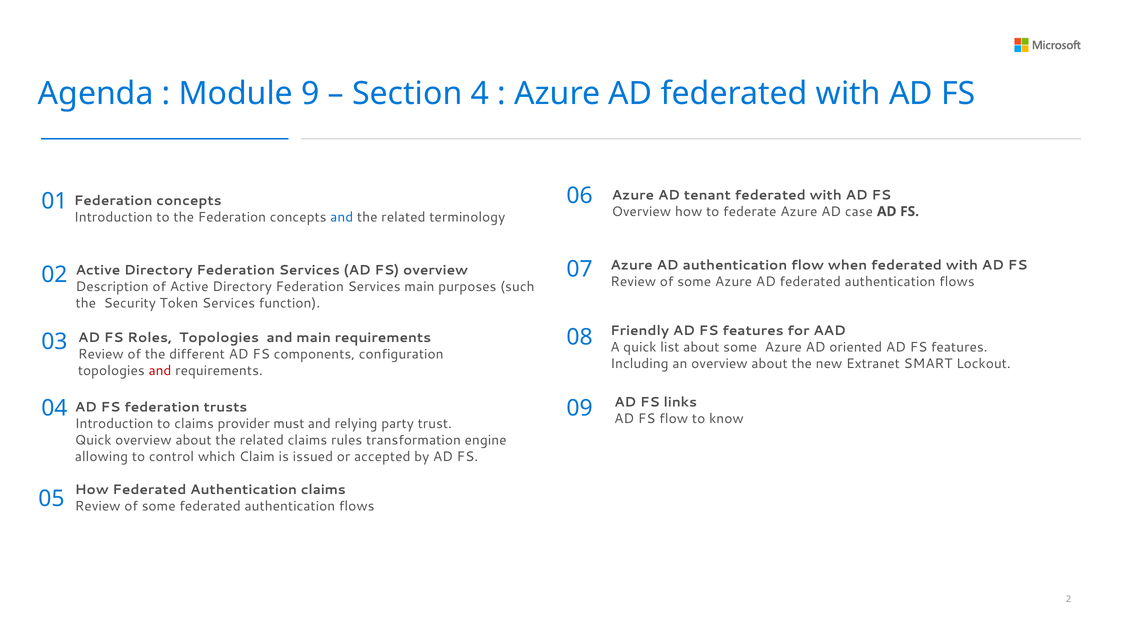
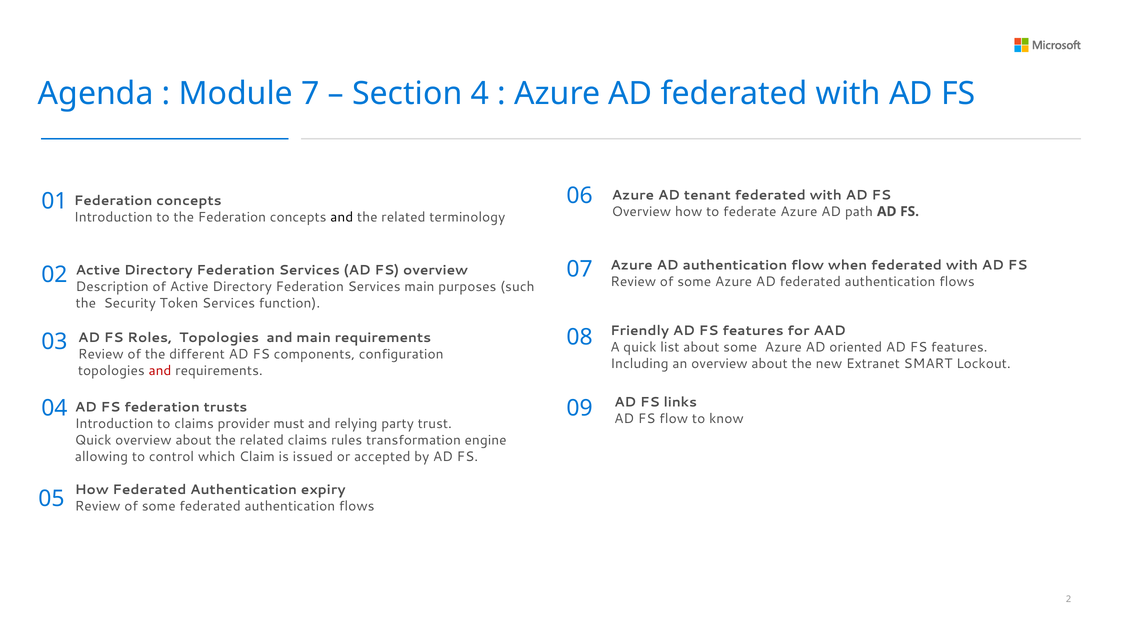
9: 9 -> 7 (310, 94)
case: case -> path (859, 211)
and colour: blue -> black (342, 217)
Authentication claims: claims -> expiry (323, 490)
